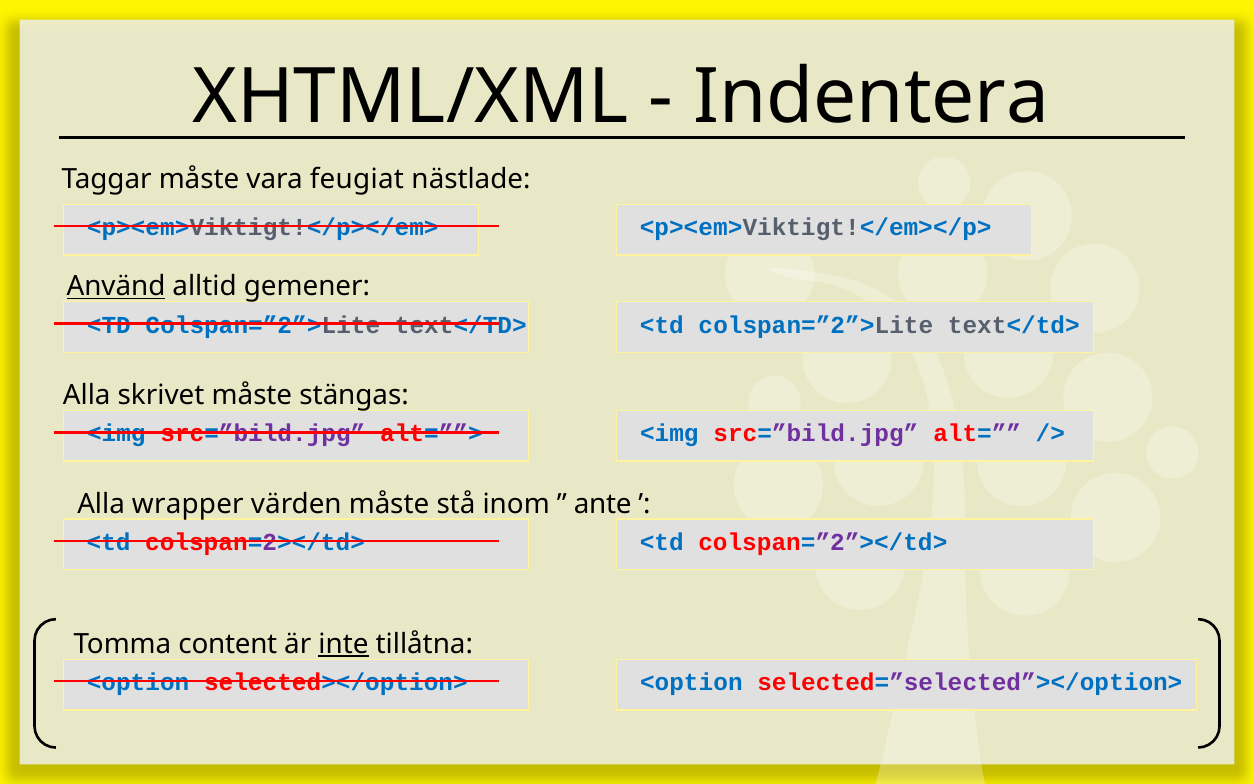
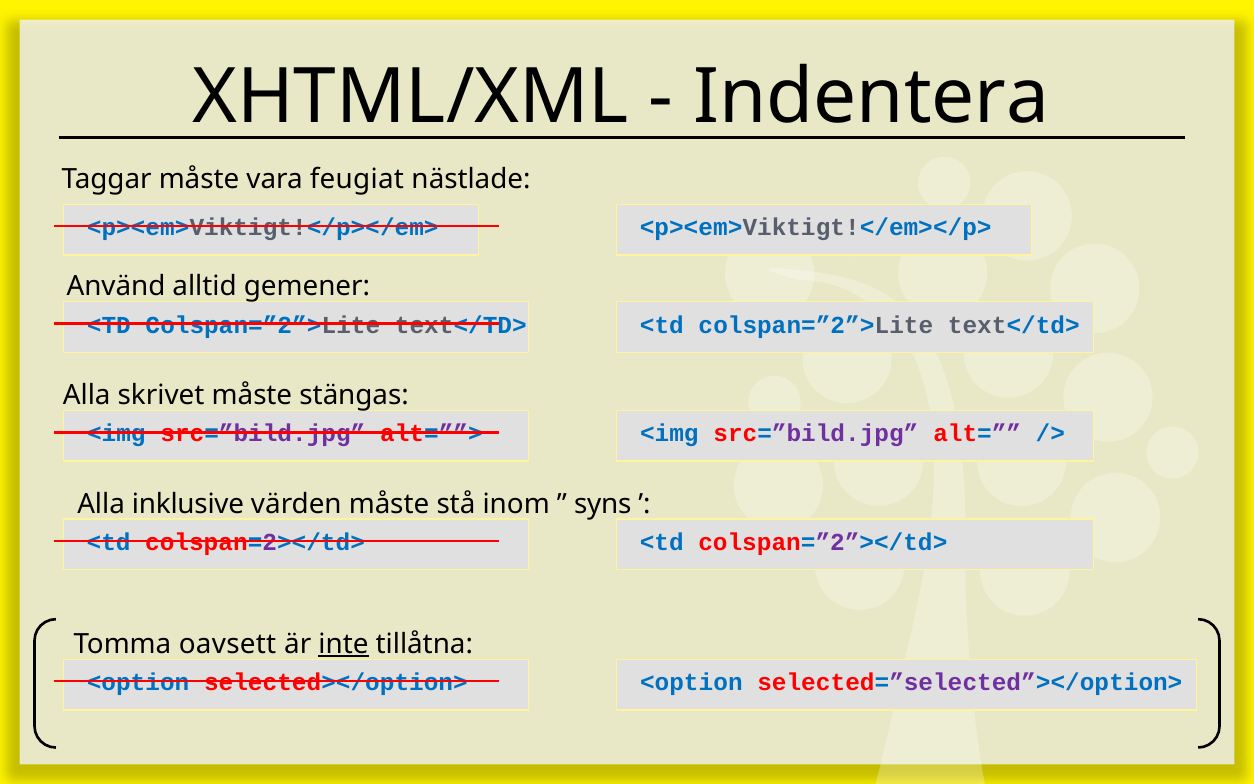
Använd underline: present -> none (116, 286)
wrapper: wrapper -> inklusive (188, 504)
ante: ante -> syns (603, 504)
content: content -> oavsett (228, 644)
